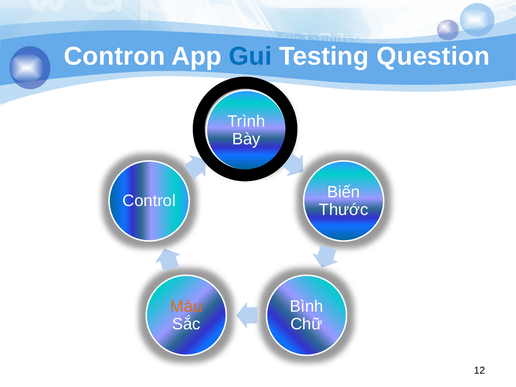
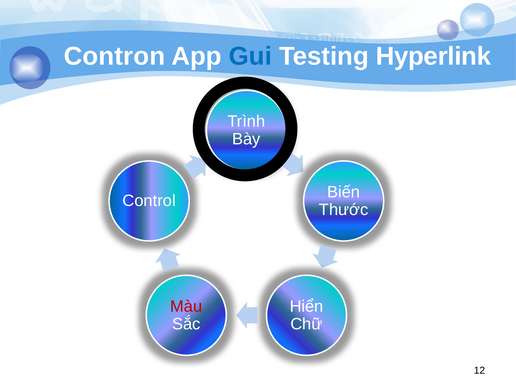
Question: Question -> Hyperlink (433, 56)
Màu colour: orange -> red (186, 306)
Bình: Bình -> Hiển (307, 306)
